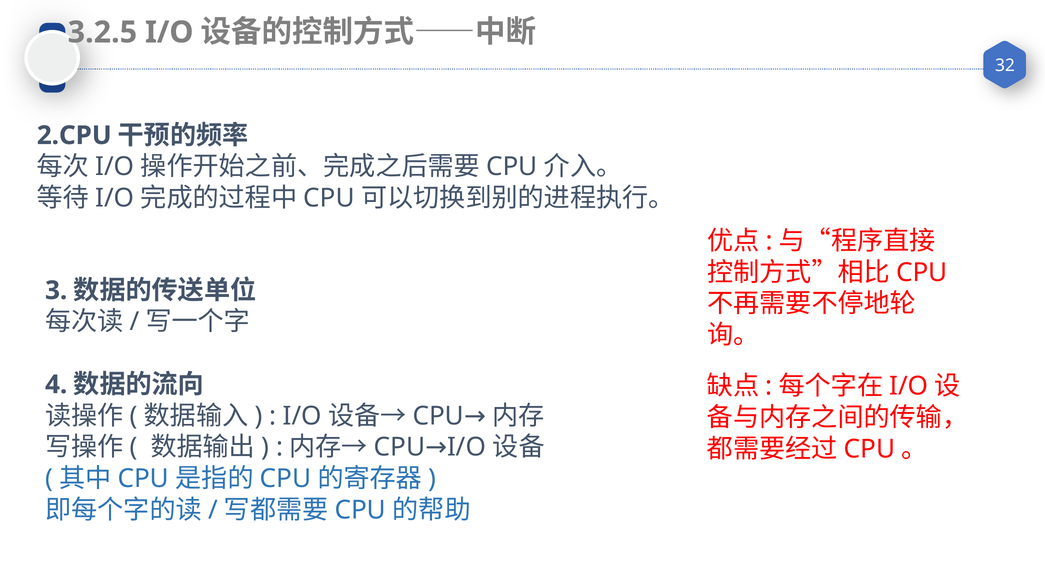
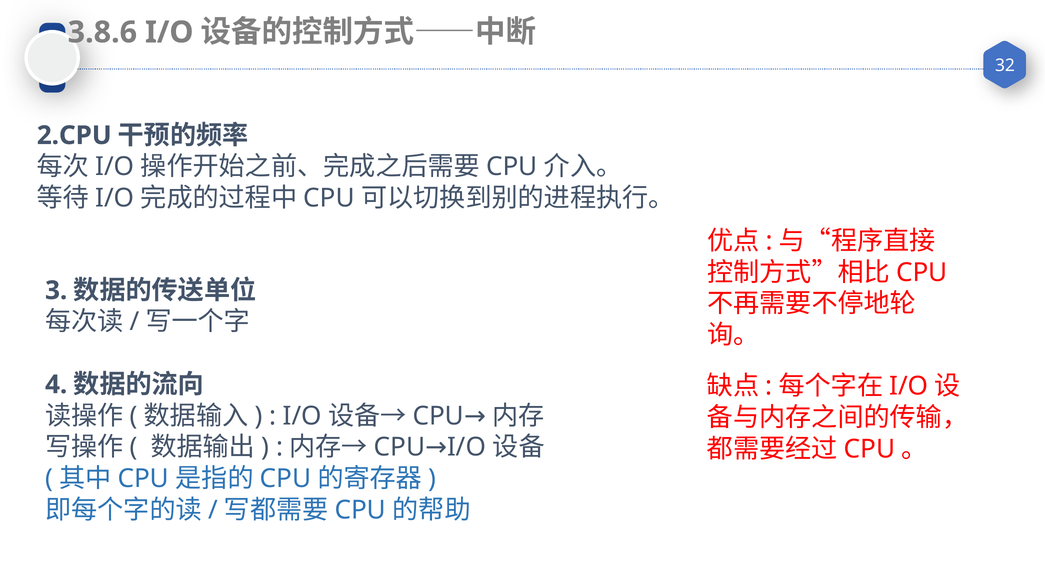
3.2.5: 3.2.5 -> 3.8.6 (102, 32)
